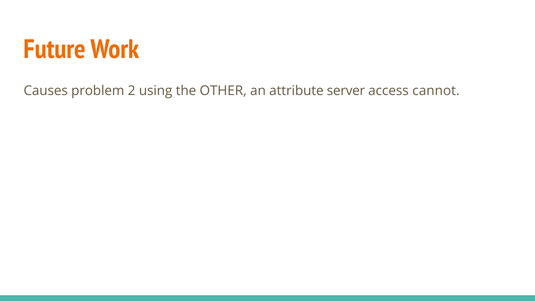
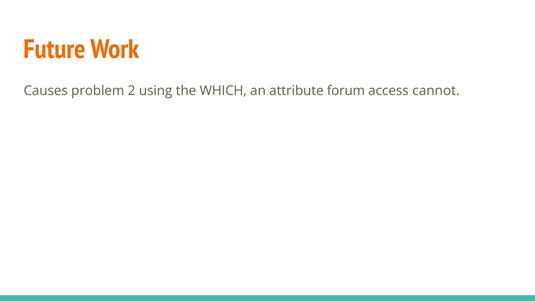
OTHER: OTHER -> WHICH (223, 91)
server: server -> forum (346, 91)
